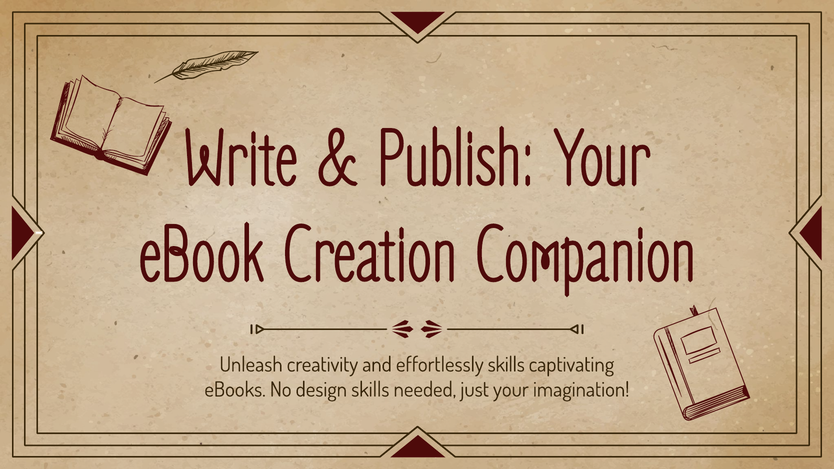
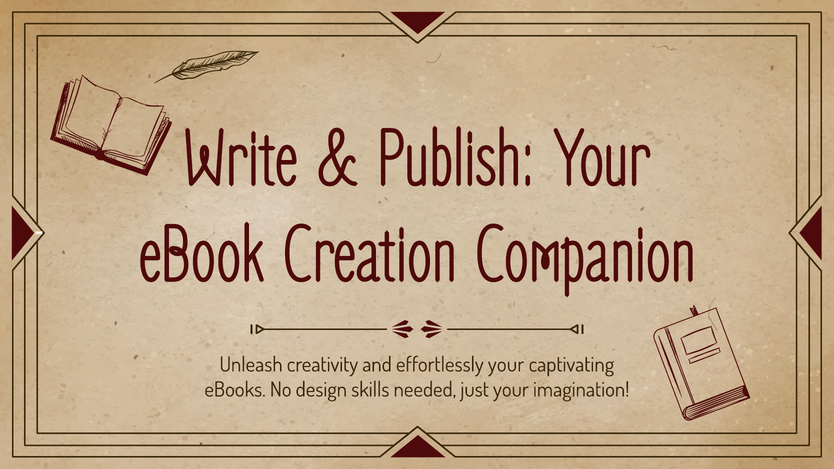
effortlessly skills: skills -> your (506, 365)
